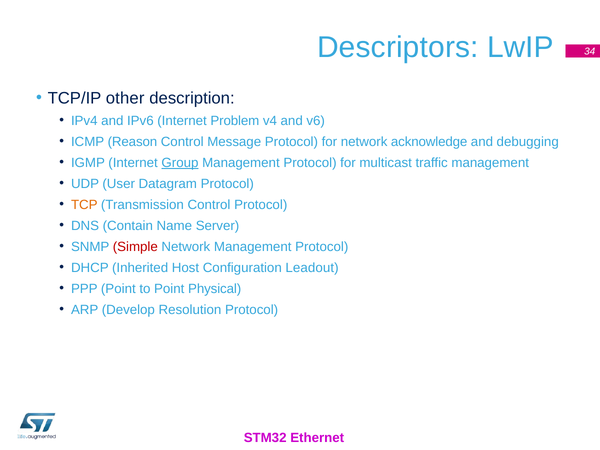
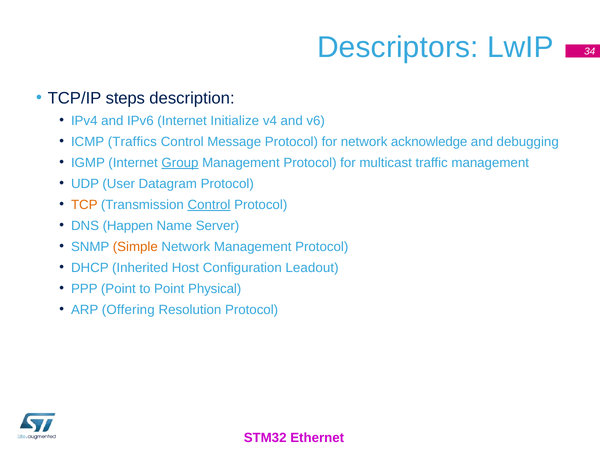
other: other -> steps (125, 98)
Problem: Problem -> Initialize (235, 121)
Reason: Reason -> Traffics (132, 142)
Control underline: none -> present (209, 205)
Contain: Contain -> Happen (128, 226)
Simple colour: red -> orange (135, 247)
Develop: Develop -> Offering (128, 310)
